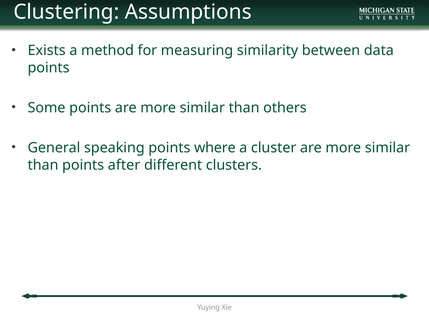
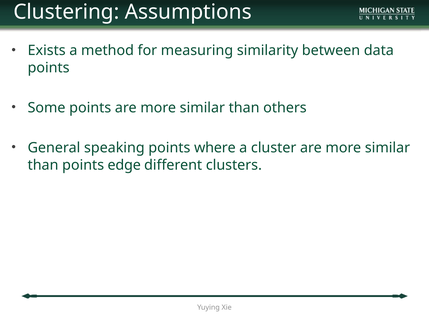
after: after -> edge (124, 165)
